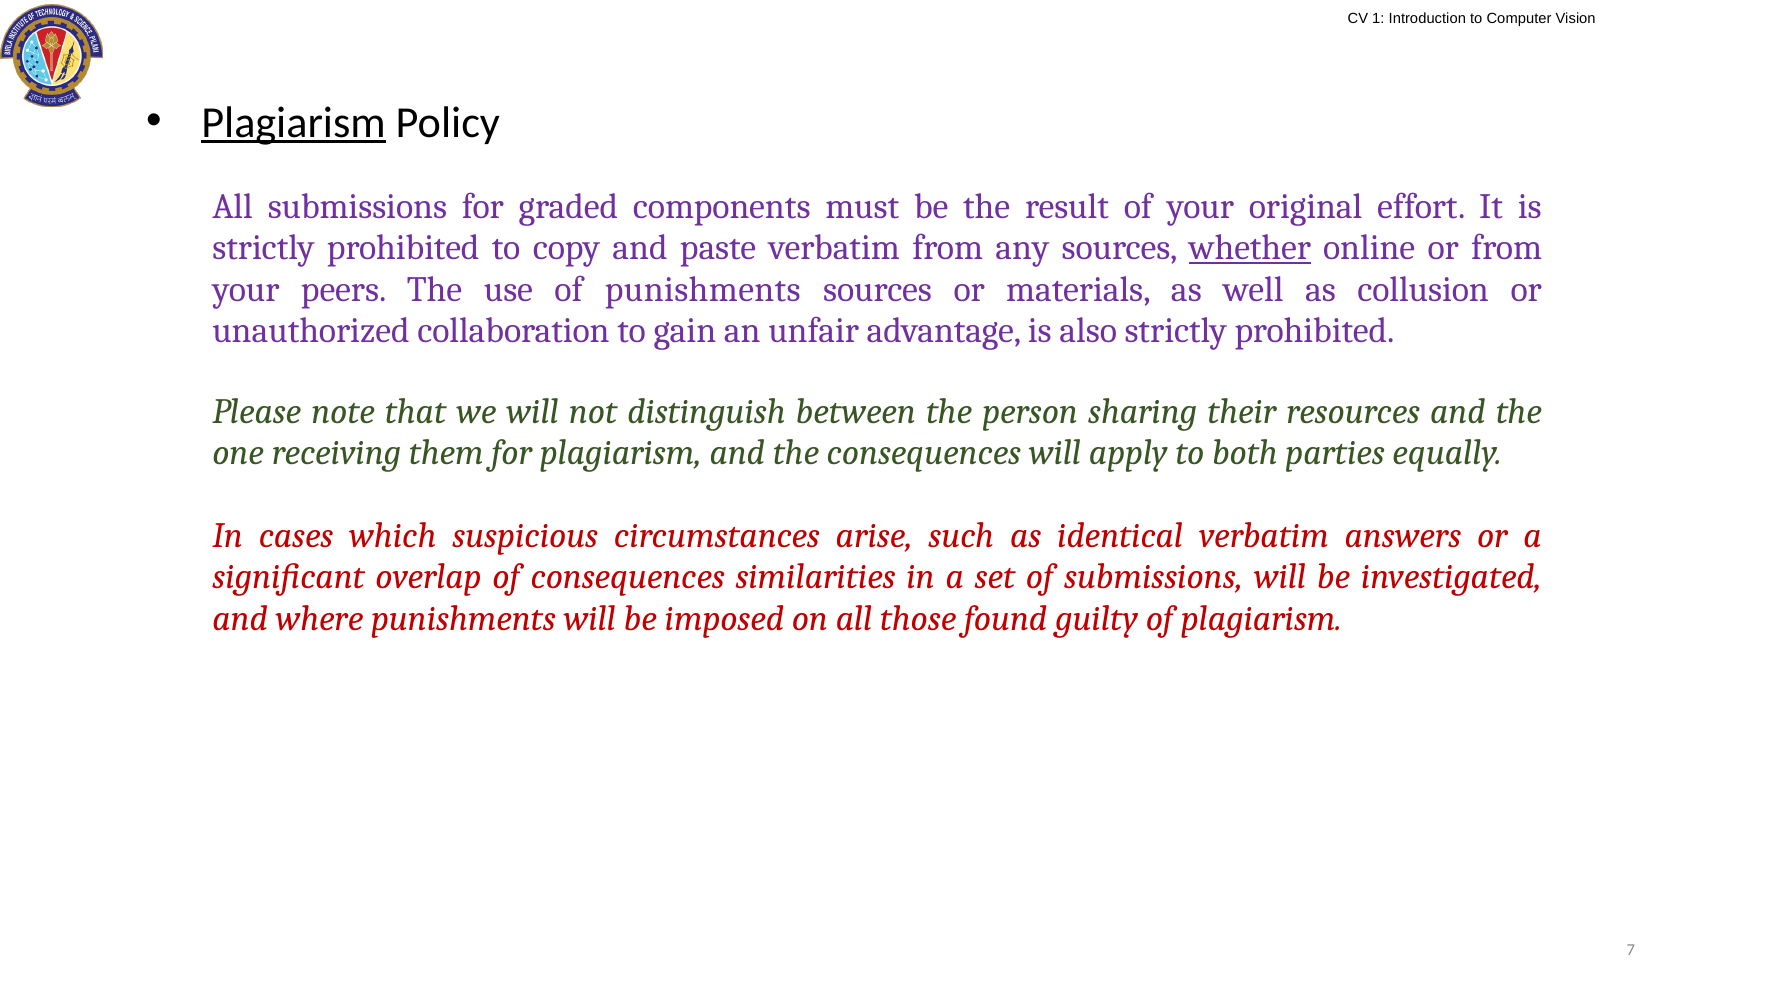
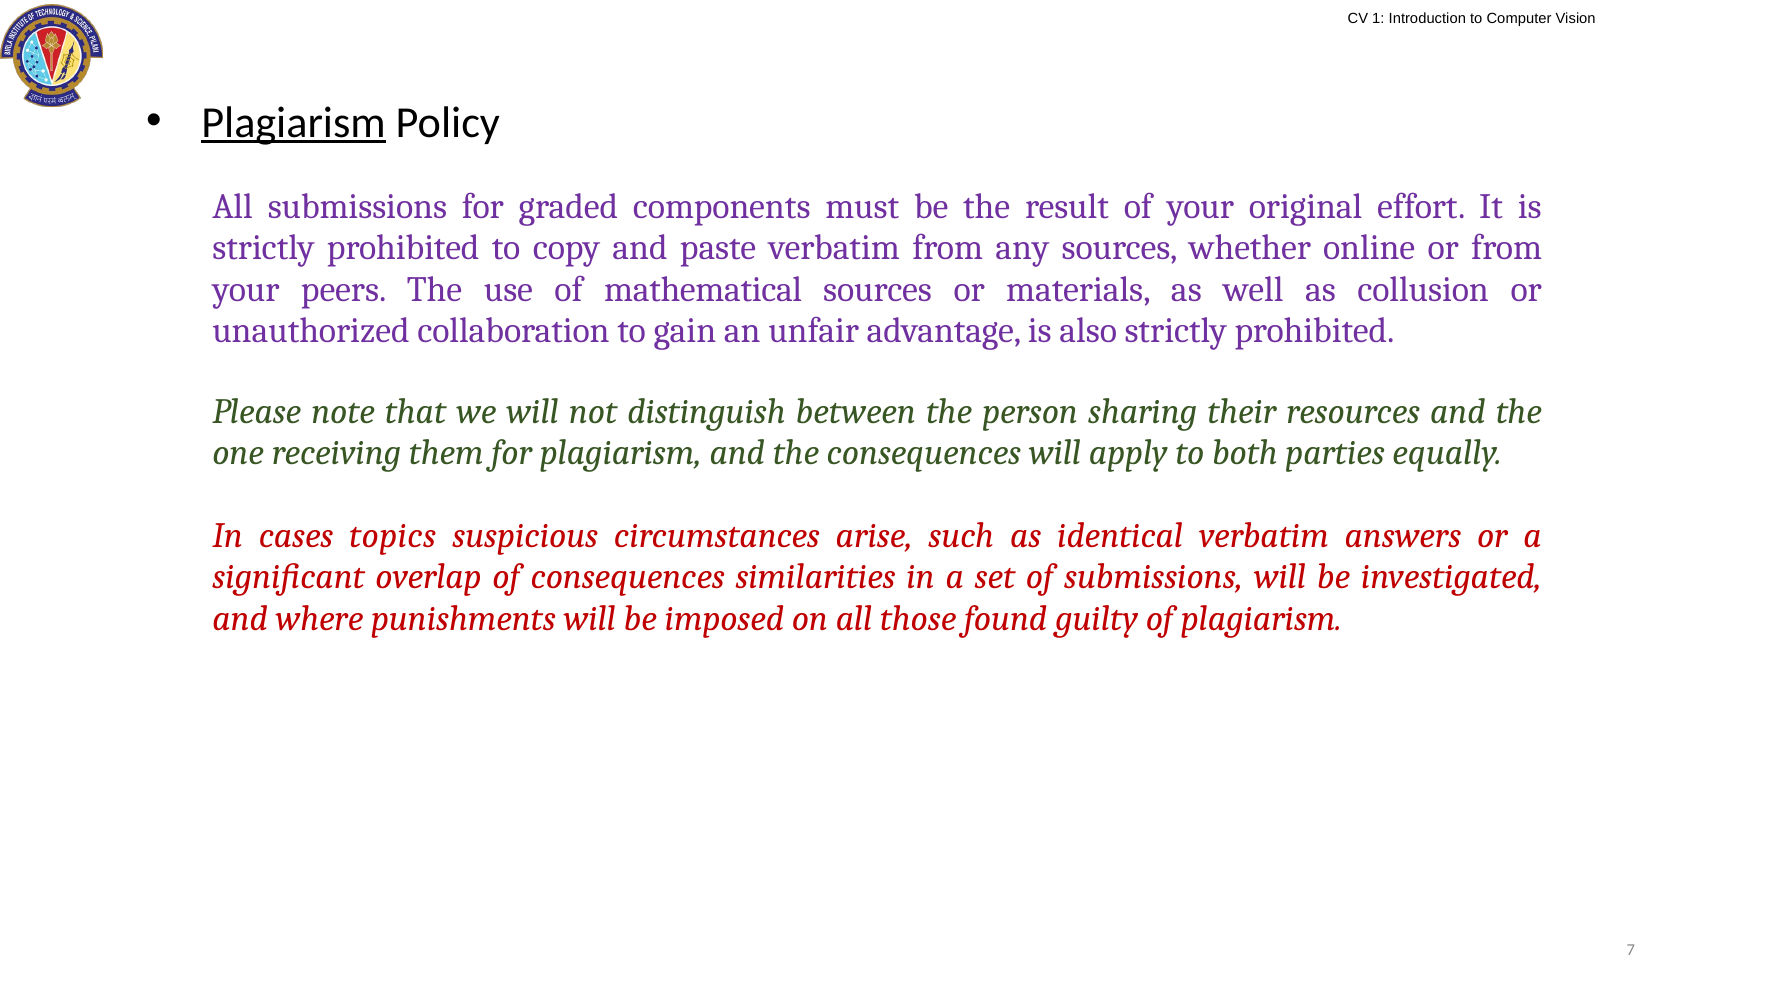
whether underline: present -> none (1250, 248)
of punishments: punishments -> mathematical (703, 290)
which: which -> topics (393, 536)
